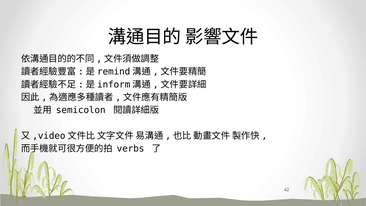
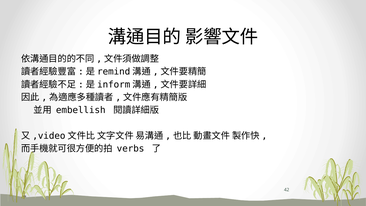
semicolon: semicolon -> embellish (81, 110)
